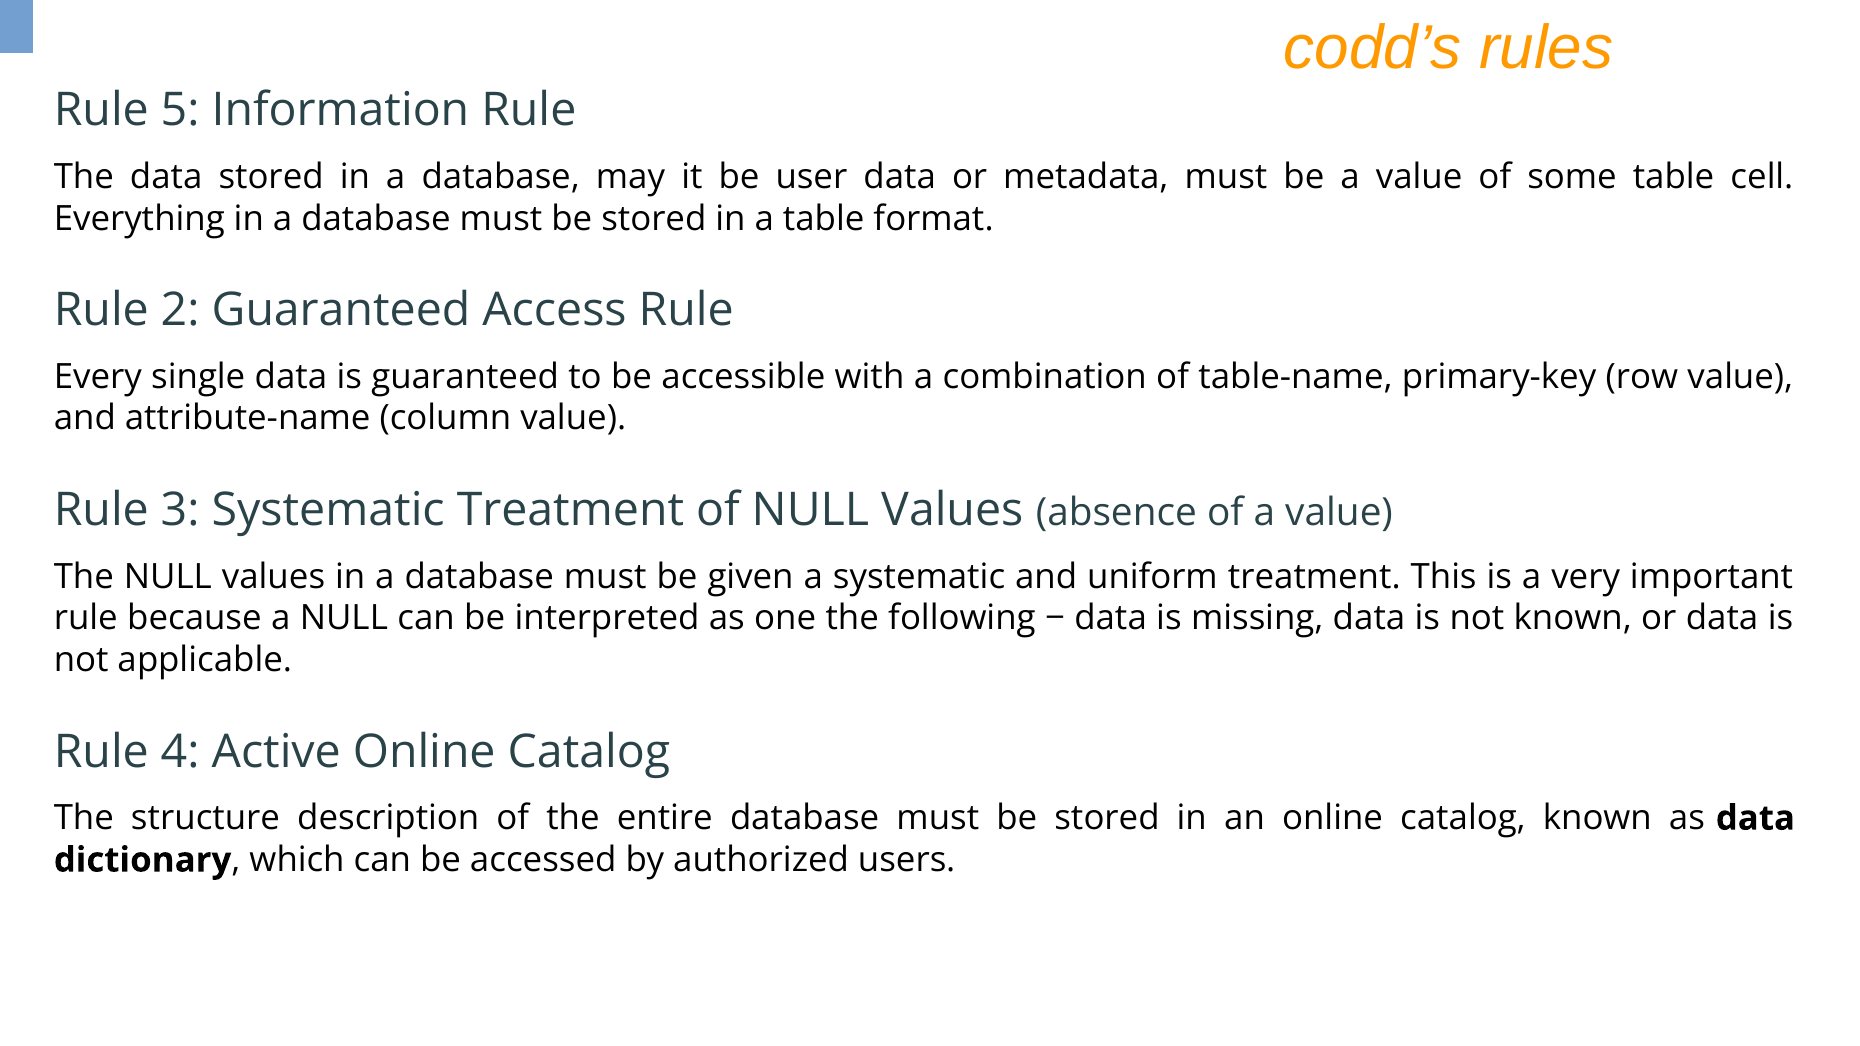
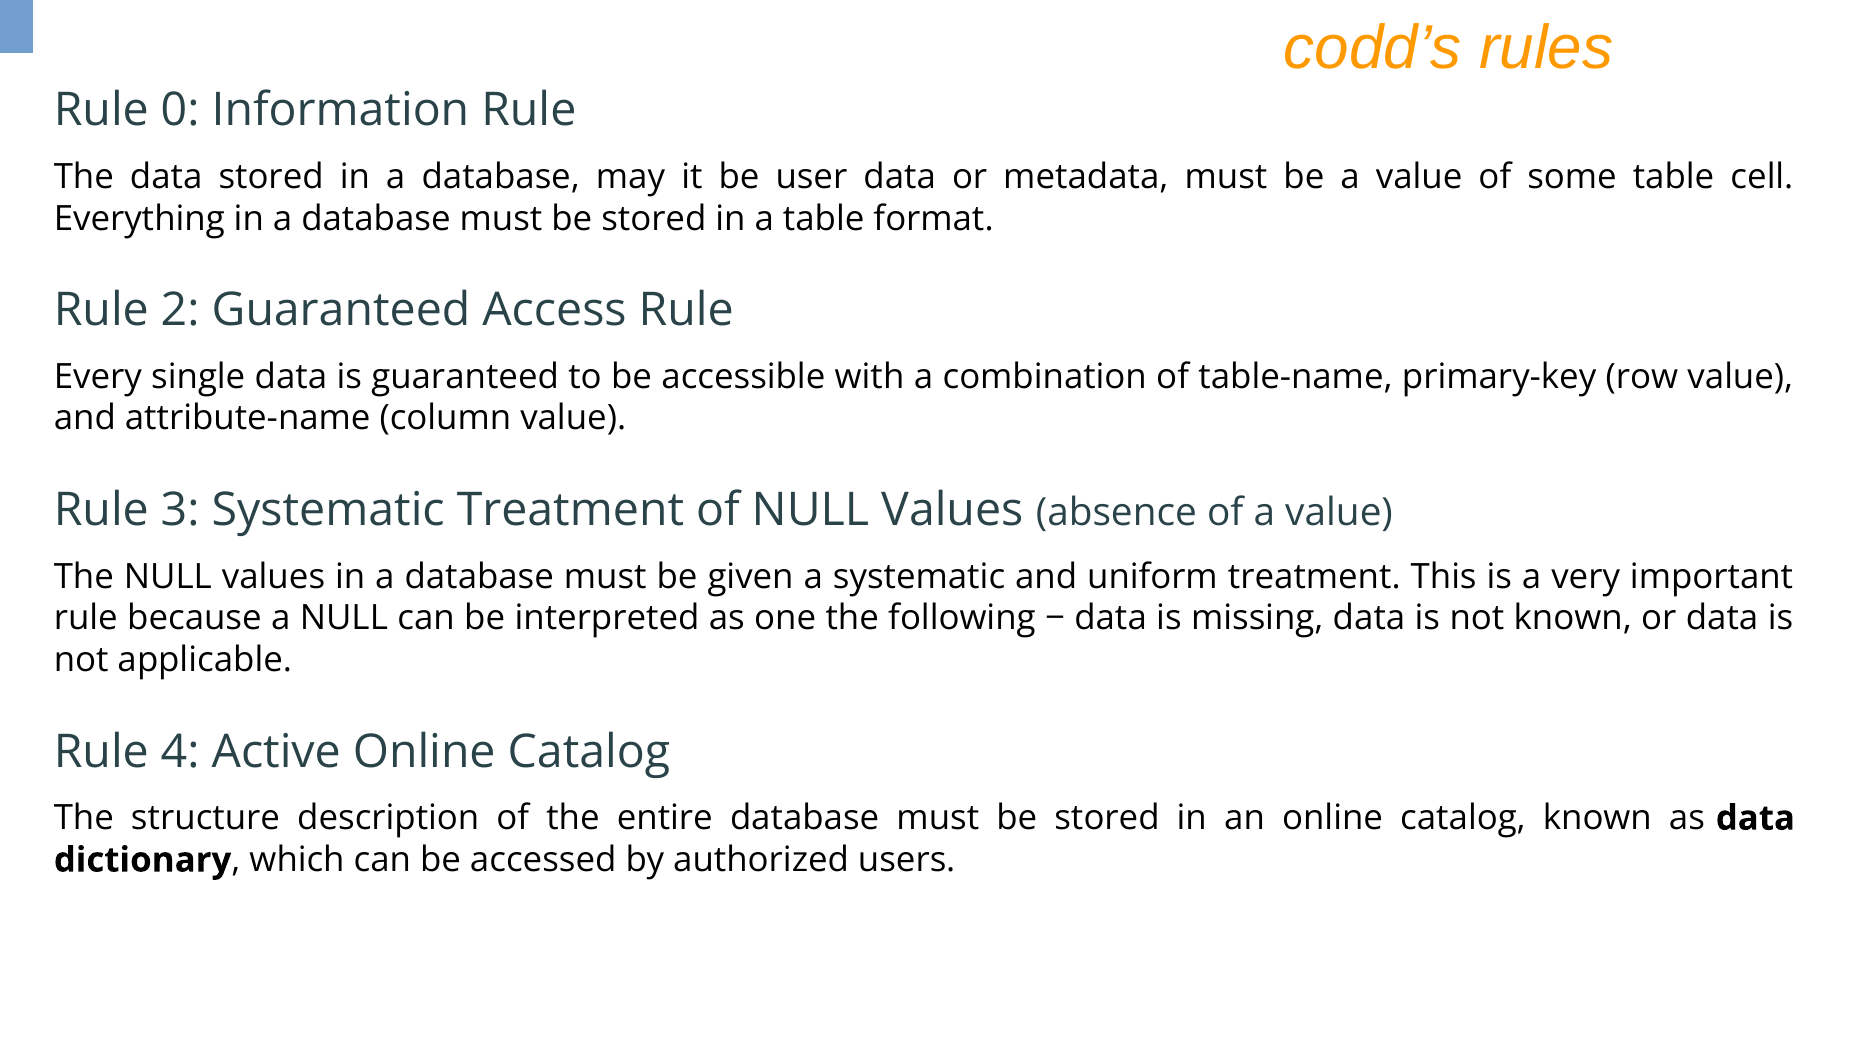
5: 5 -> 0 (180, 110)
